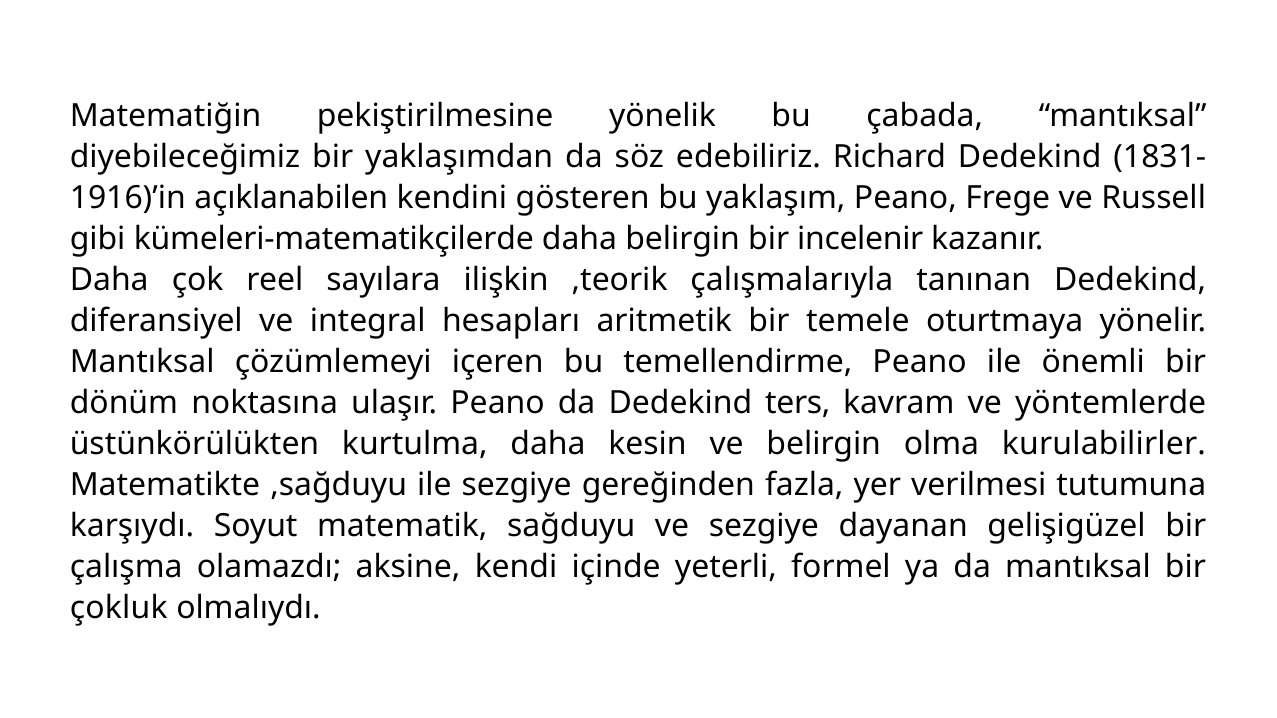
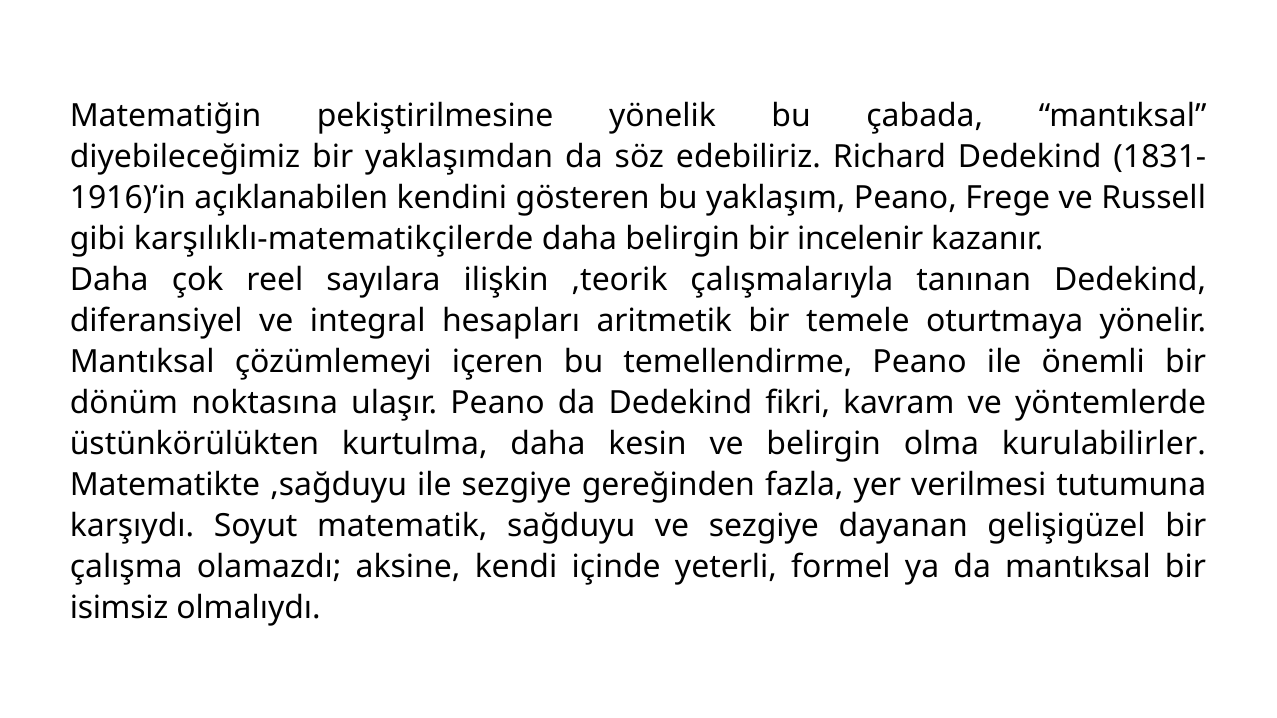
kümeleri-matematikçilerde: kümeleri-matematikçilerde -> karşılıklı-matematikçilerde (334, 239)
ters: ters -> fikri (798, 403)
çokluk: çokluk -> isimsiz (119, 608)
